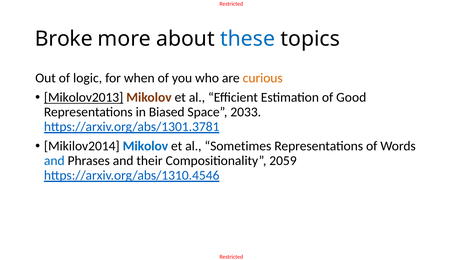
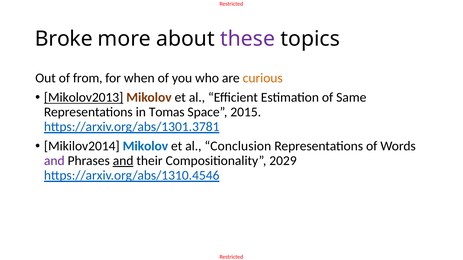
these colour: blue -> purple (248, 39)
logic: logic -> from (88, 78)
Good: Good -> Same (351, 98)
Biased: Biased -> Tomas (167, 112)
2033: 2033 -> 2015 (246, 112)
Sometimes: Sometimes -> Conclusion (238, 146)
and colour: blue -> purple (54, 161)
and underline: none -> present (123, 161)
2059: 2059 -> 2029 (283, 161)
